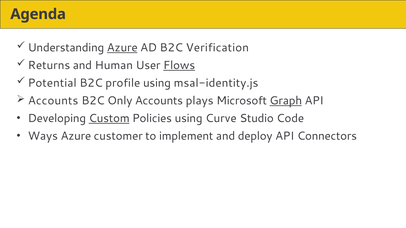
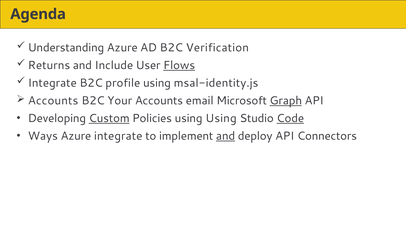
Azure underline: present -> none (122, 48)
Human: Human -> Include (114, 66)
Potential: Potential -> Integrate (52, 83)
Only: Only -> Your (120, 101)
plays: plays -> email (200, 101)
using Curve: Curve -> Using (221, 119)
Code underline: none -> present (290, 119)
Azure customer: customer -> integrate (118, 136)
and underline: none -> present (226, 136)
